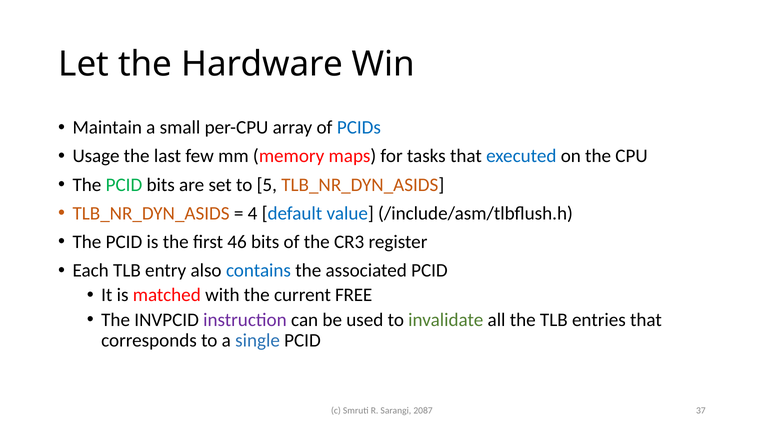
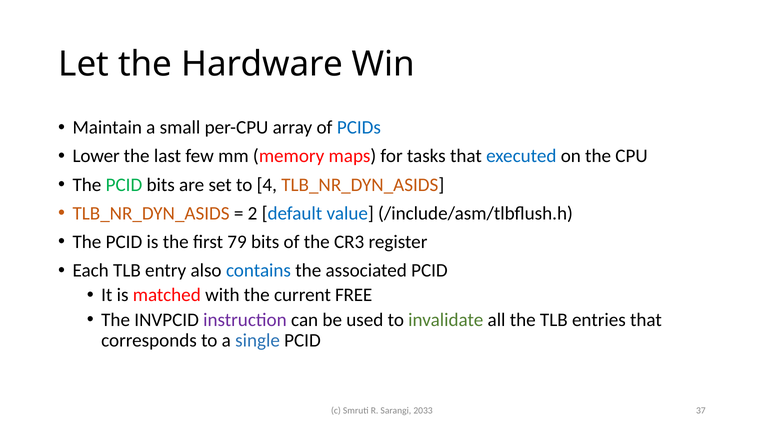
Usage: Usage -> Lower (96, 156)
5: 5 -> 4 (267, 185)
4: 4 -> 2 (253, 213)
46: 46 -> 79 (237, 242)
2087: 2087 -> 2033 (423, 410)
